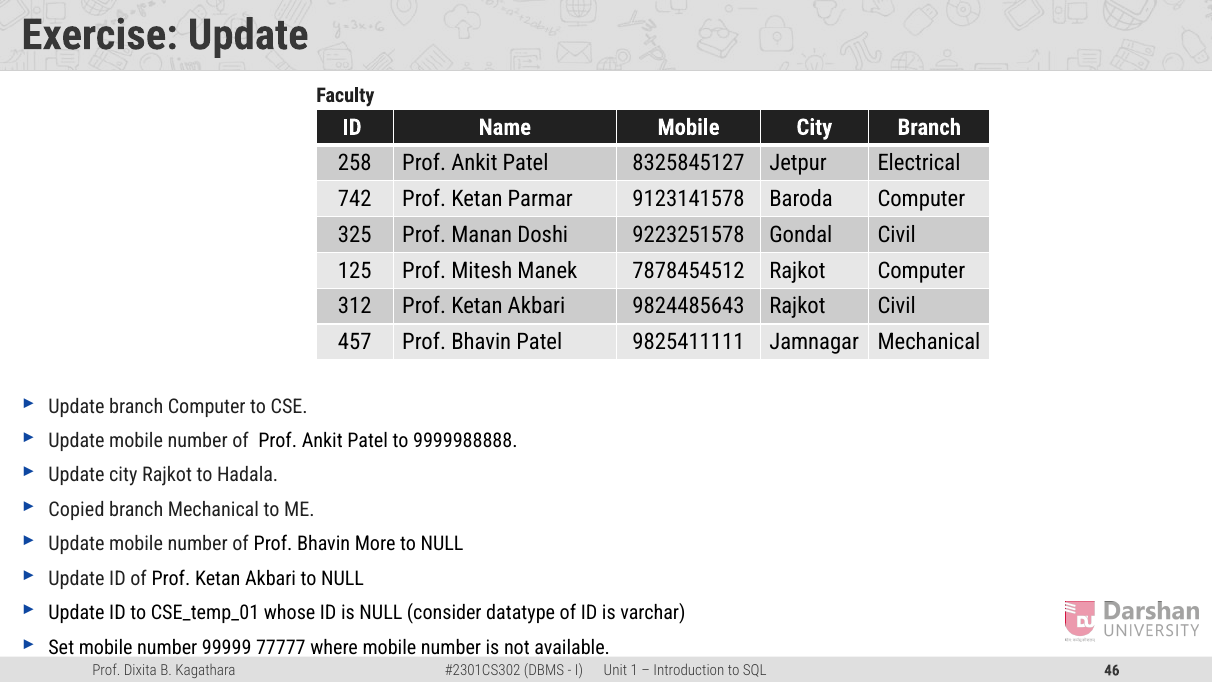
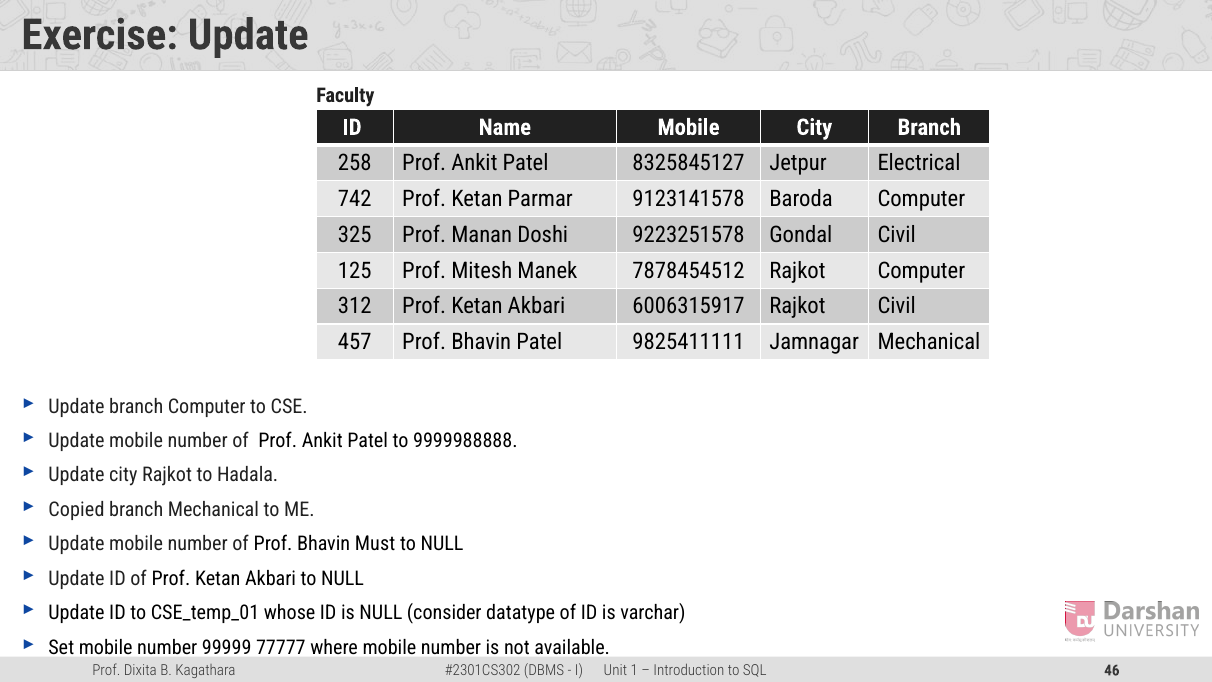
9824485643: 9824485643 -> 6006315917 (689, 306)
More: More -> Must (375, 544)
